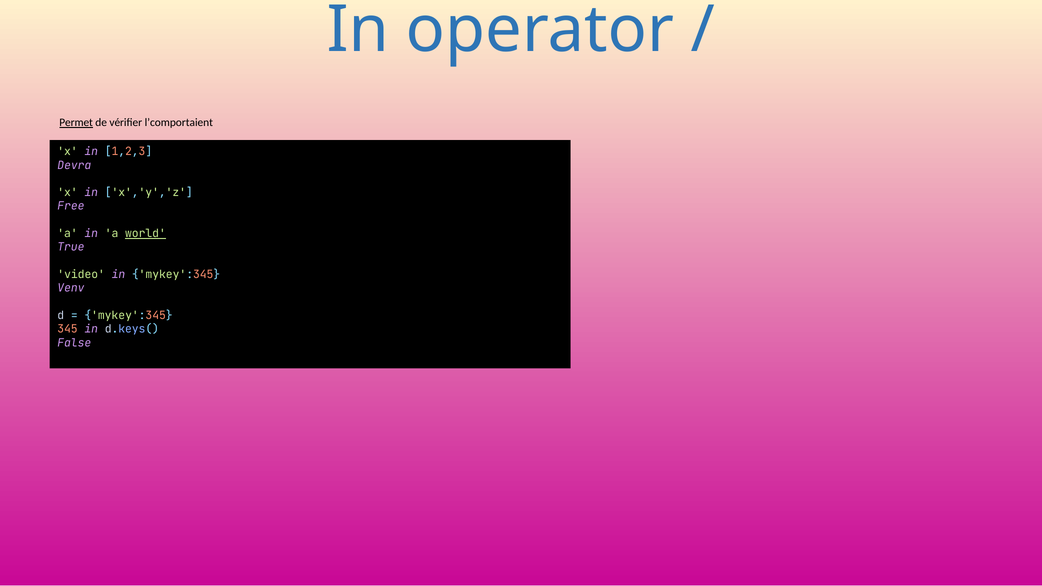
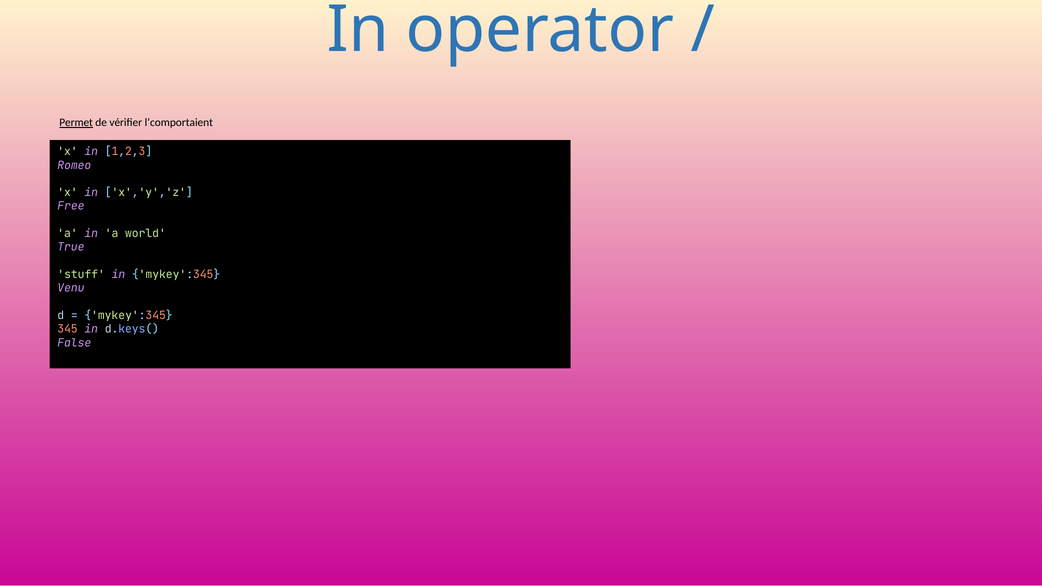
Devra: Devra -> Romeo (74, 165)
world underline: present -> none (145, 234)
video: video -> stuff (81, 275)
Venv: Venv -> Venu (71, 288)
